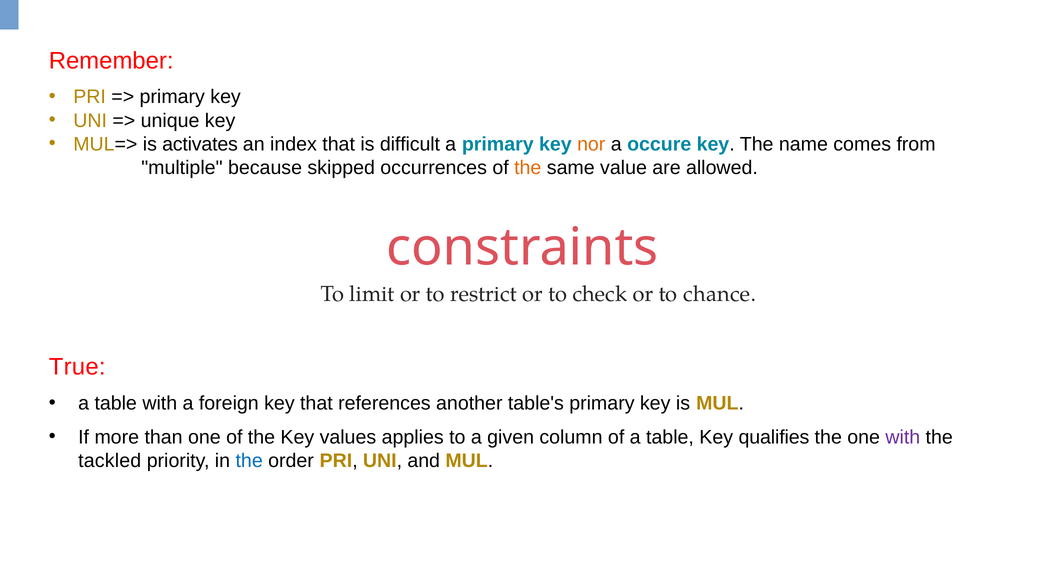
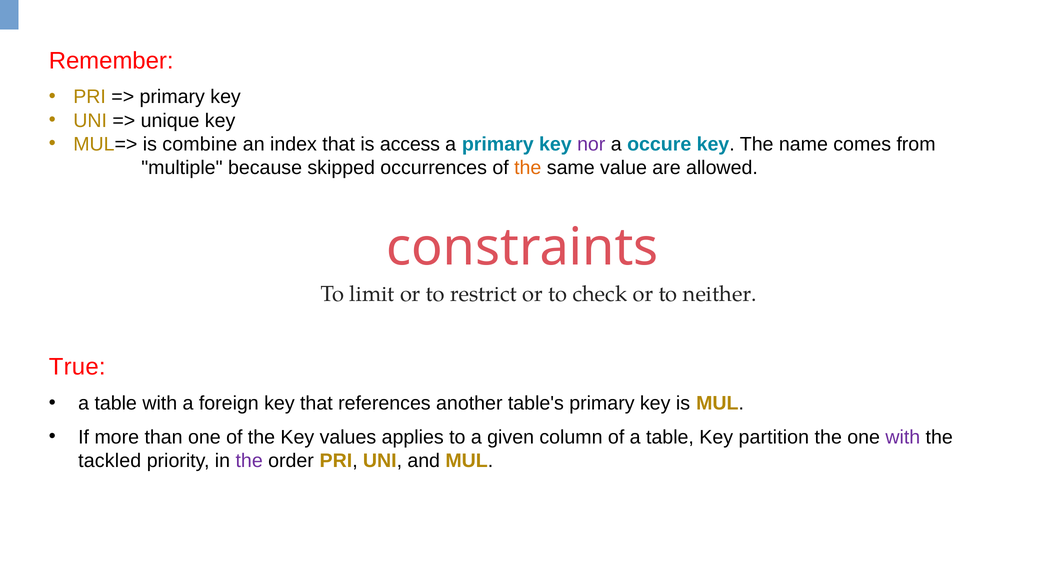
activates: activates -> combine (200, 144)
difficult: difficult -> access (410, 144)
nor colour: orange -> purple (591, 144)
chance: chance -> neither (720, 294)
qualifies: qualifies -> partition (774, 437)
the colour: blue -> purple (249, 460)
